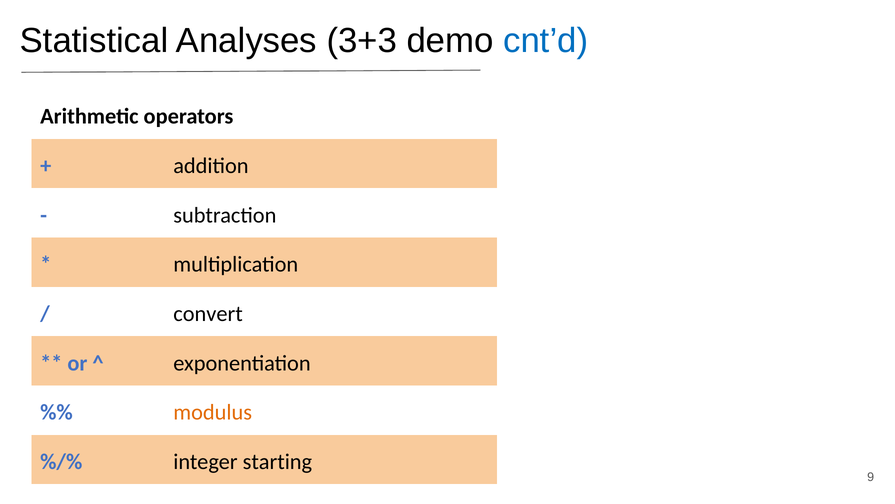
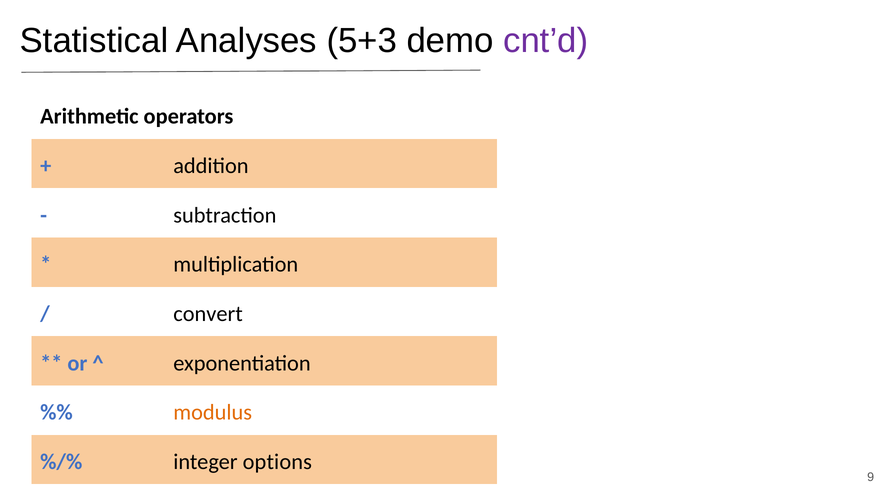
3+3: 3+3 -> 5+3 (362, 41)
cnt’d colour: blue -> purple (546, 41)
starting: starting -> options (277, 461)
